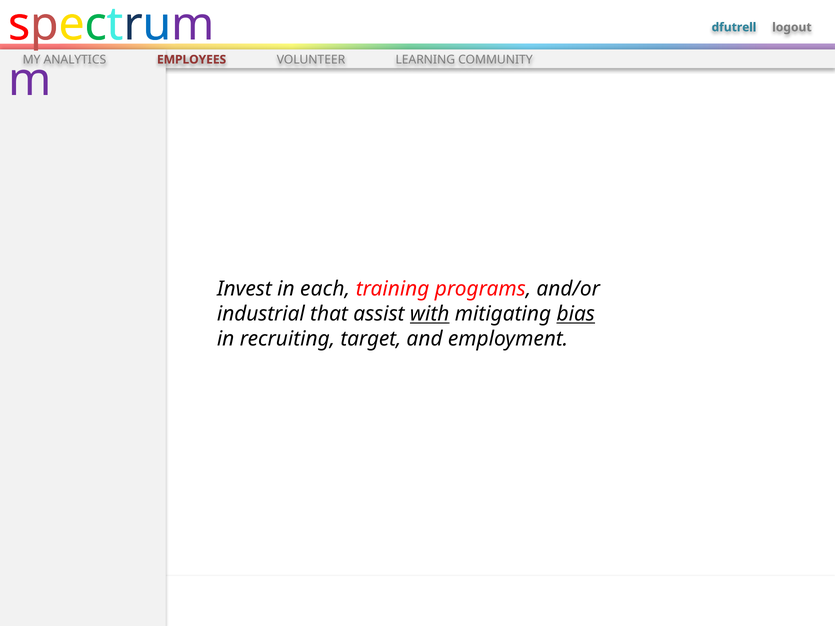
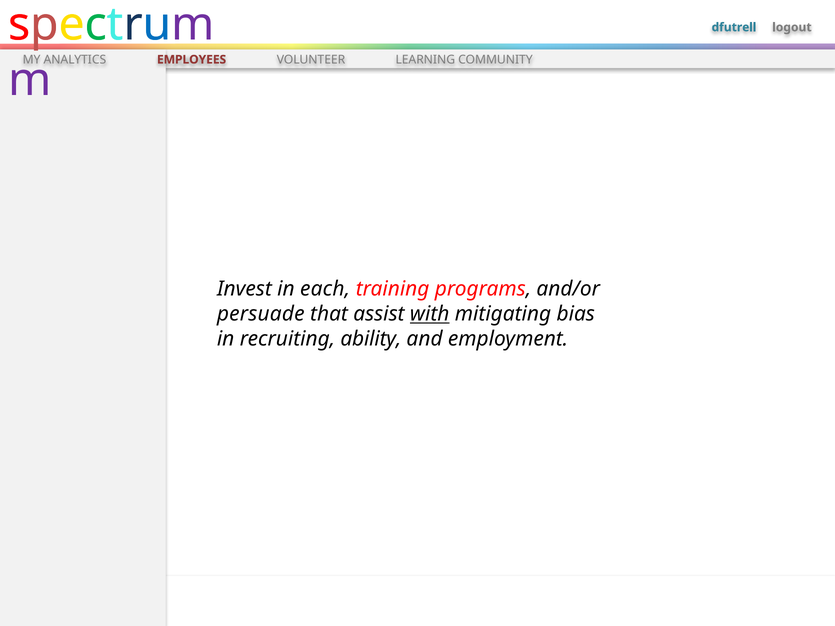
industrial: industrial -> persuade (261, 314)
bias underline: present -> none (576, 314)
target: target -> ability (371, 339)
